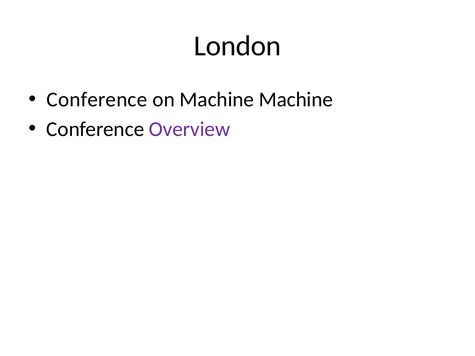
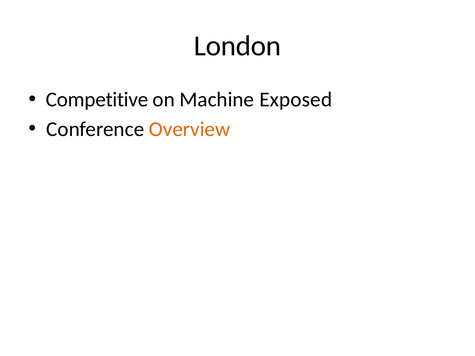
Conference: Conference -> Competitive (97, 100)
Machine Machine: Machine -> Exposed (296, 100)
Overview colour: purple -> orange (190, 129)
